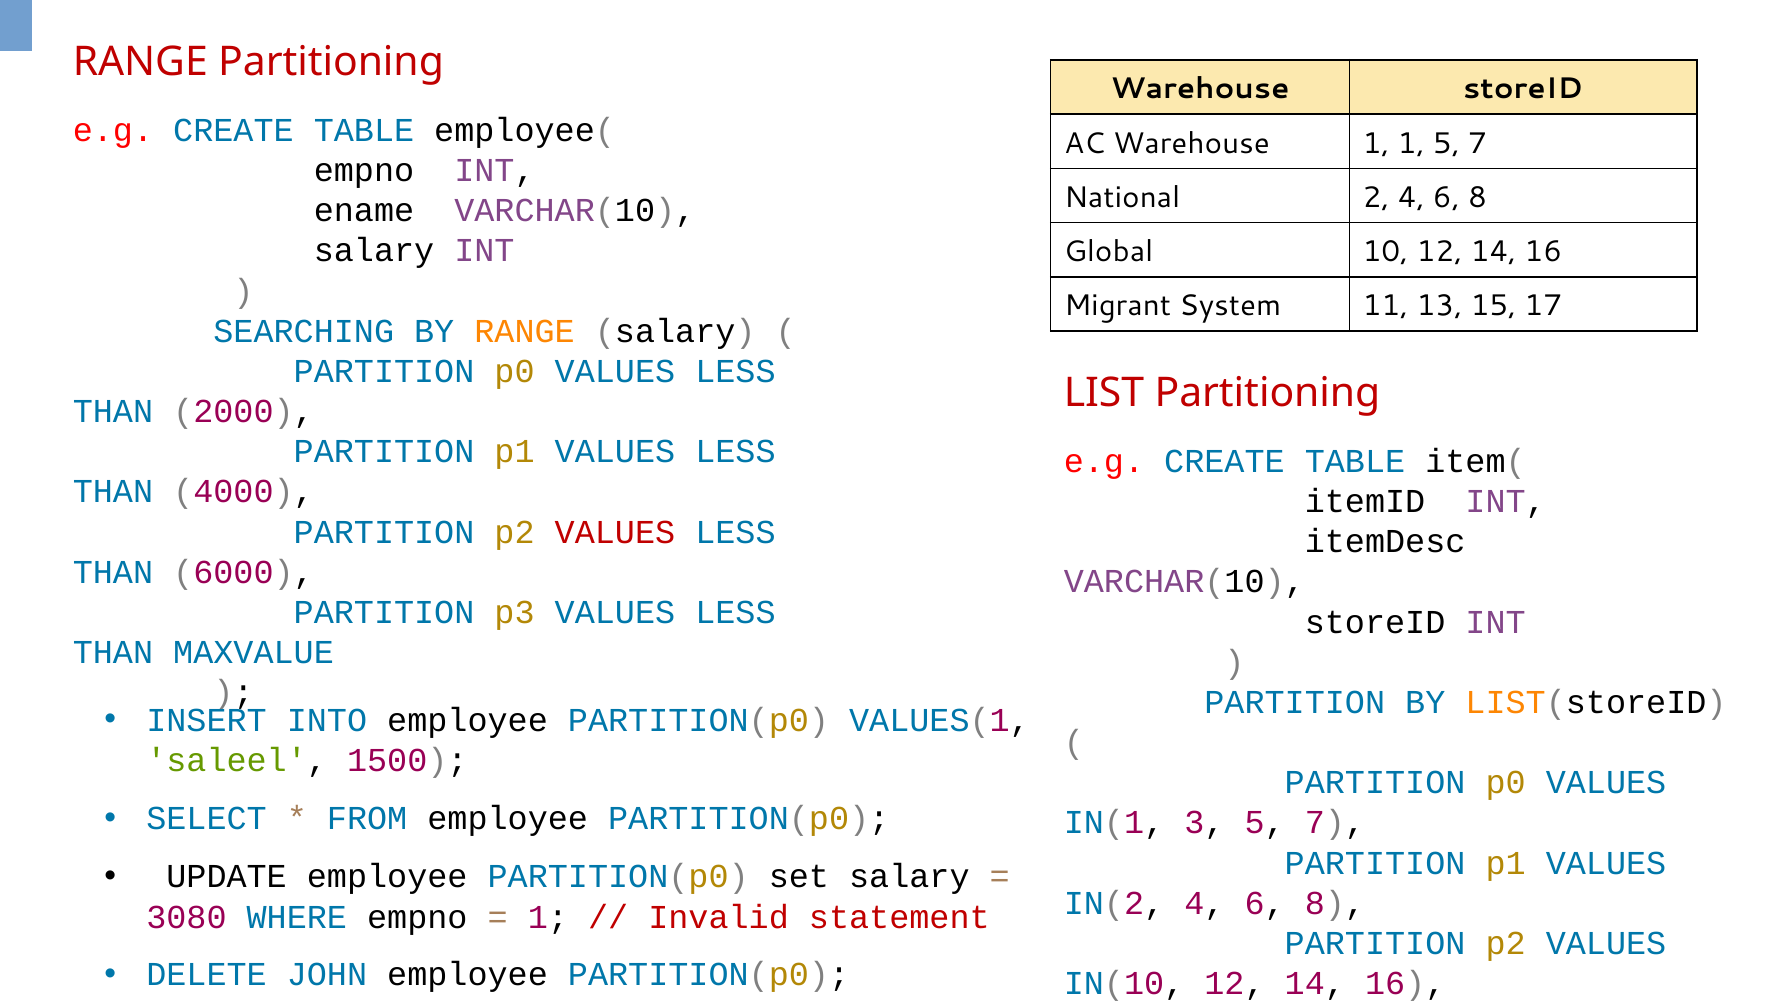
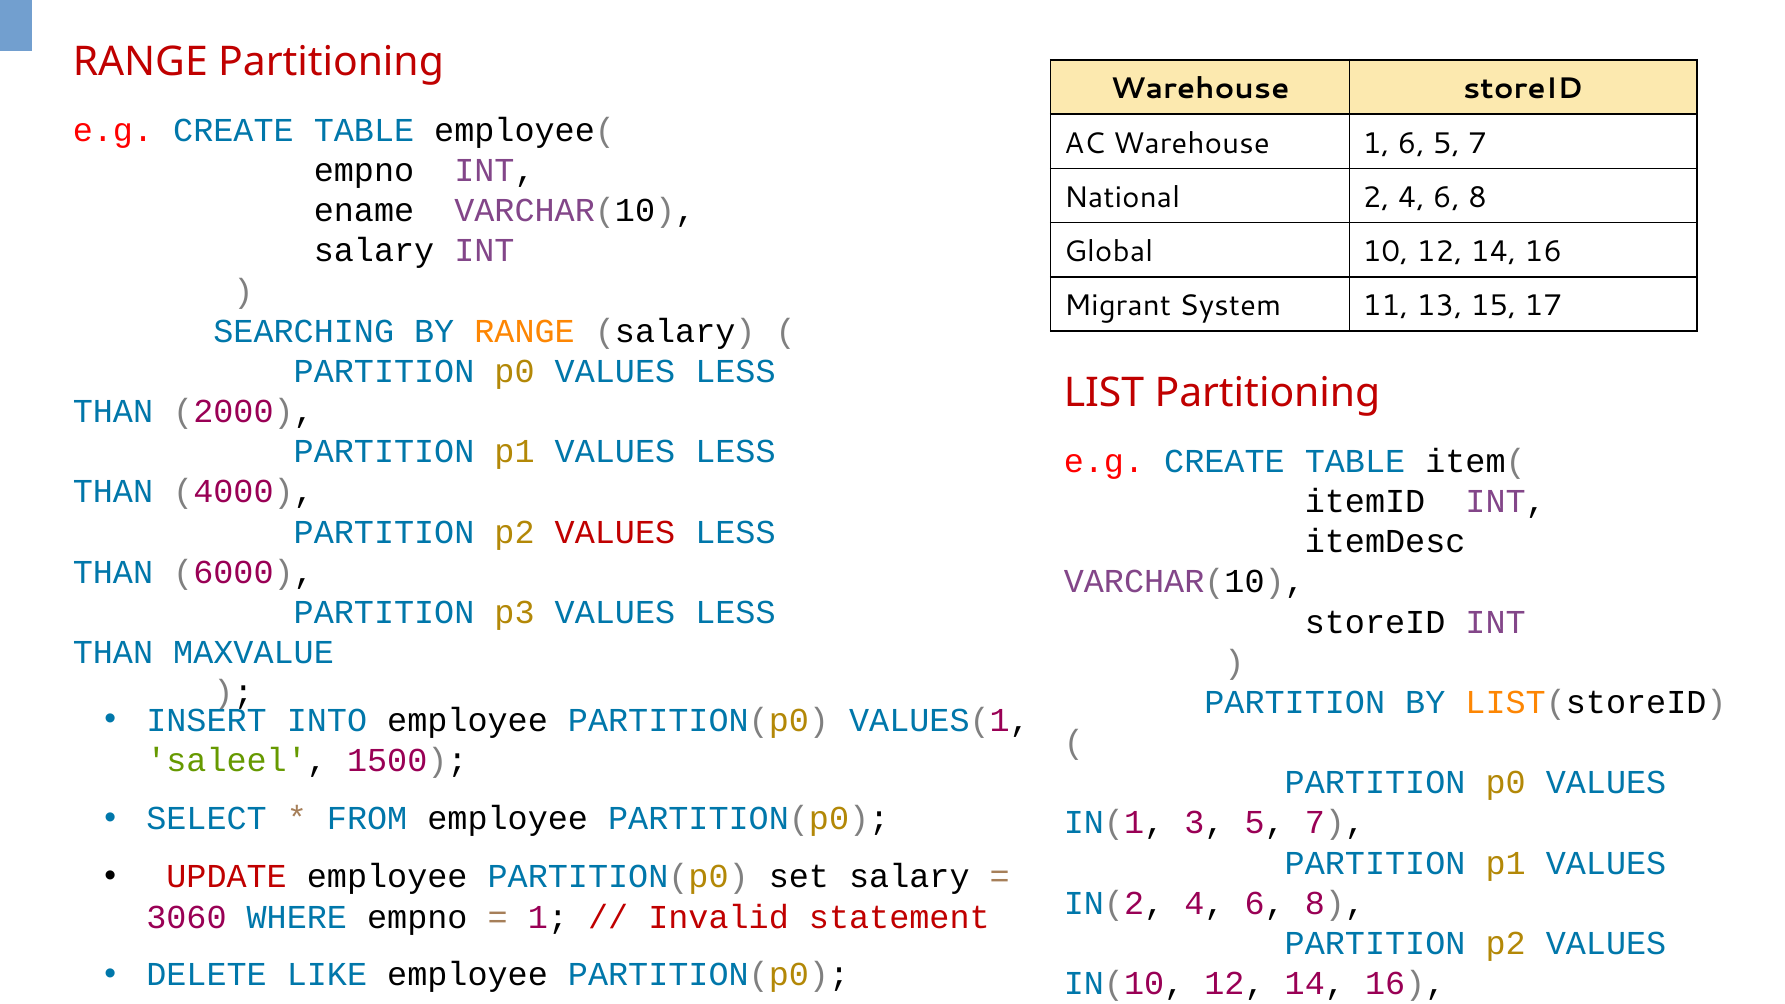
1 1: 1 -> 6 (1411, 143)
UPDATE colour: black -> red (227, 877)
3080: 3080 -> 3060 (186, 917)
JOHN: JOHN -> LIKE (327, 975)
